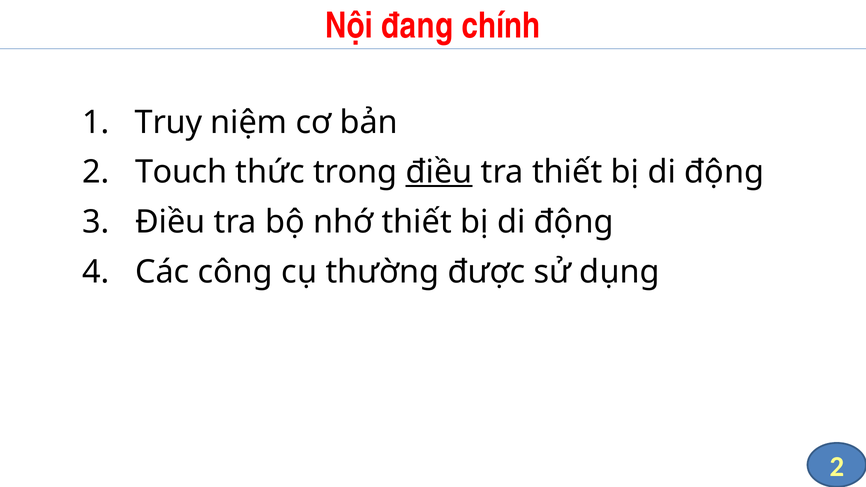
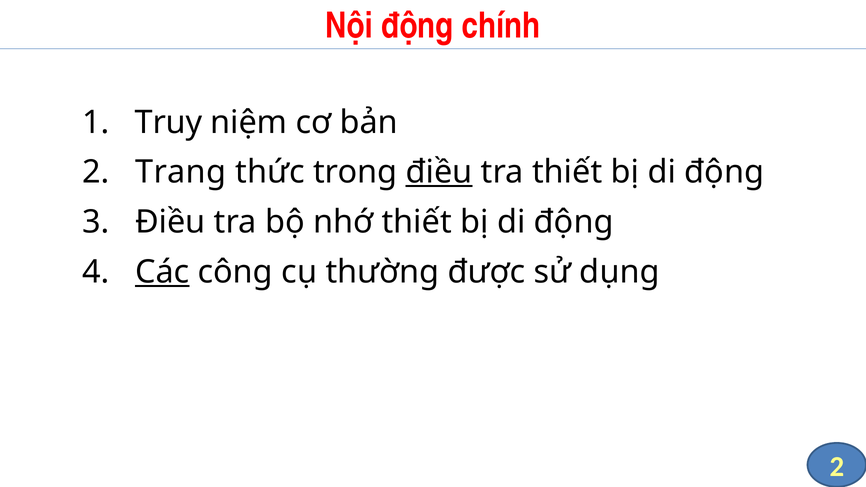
Nội đang: đang -> động (417, 26)
Touch: Touch -> Trang (181, 172)
Các underline: none -> present (162, 272)
